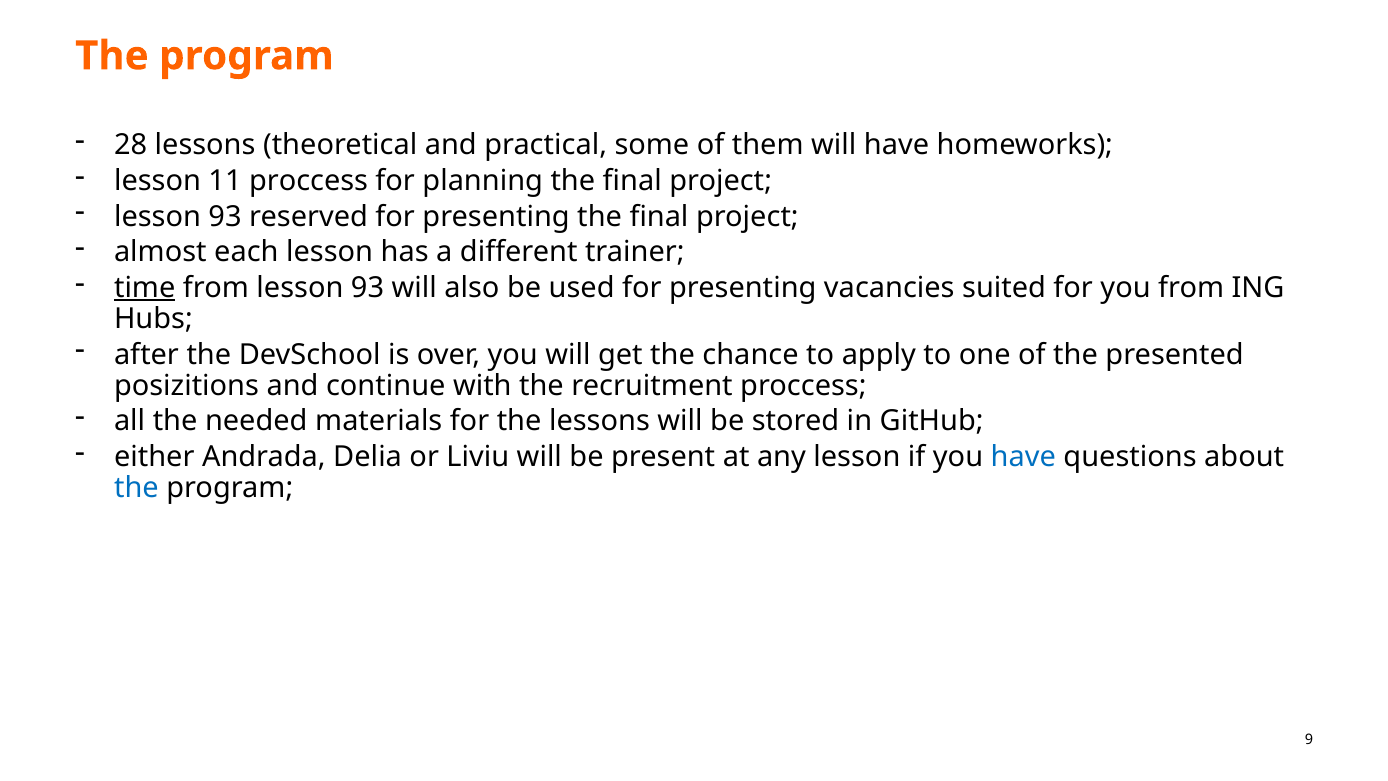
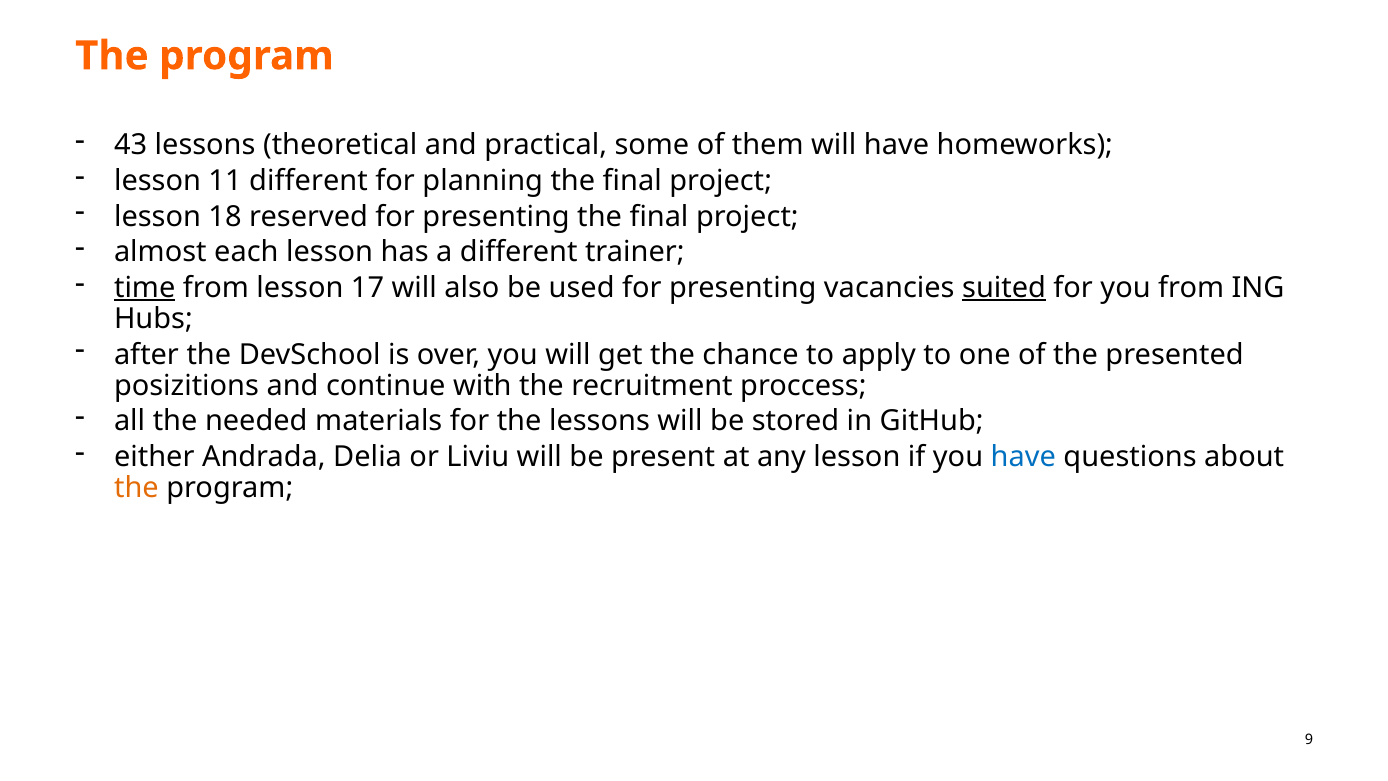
28: 28 -> 43 (131, 145)
11 proccess: proccess -> different (309, 181)
93: 93 -> 18 (225, 217)
from lesson 93: 93 -> 17 (367, 288)
suited underline: none -> present (1004, 288)
the colour: blue -> orange (136, 488)
